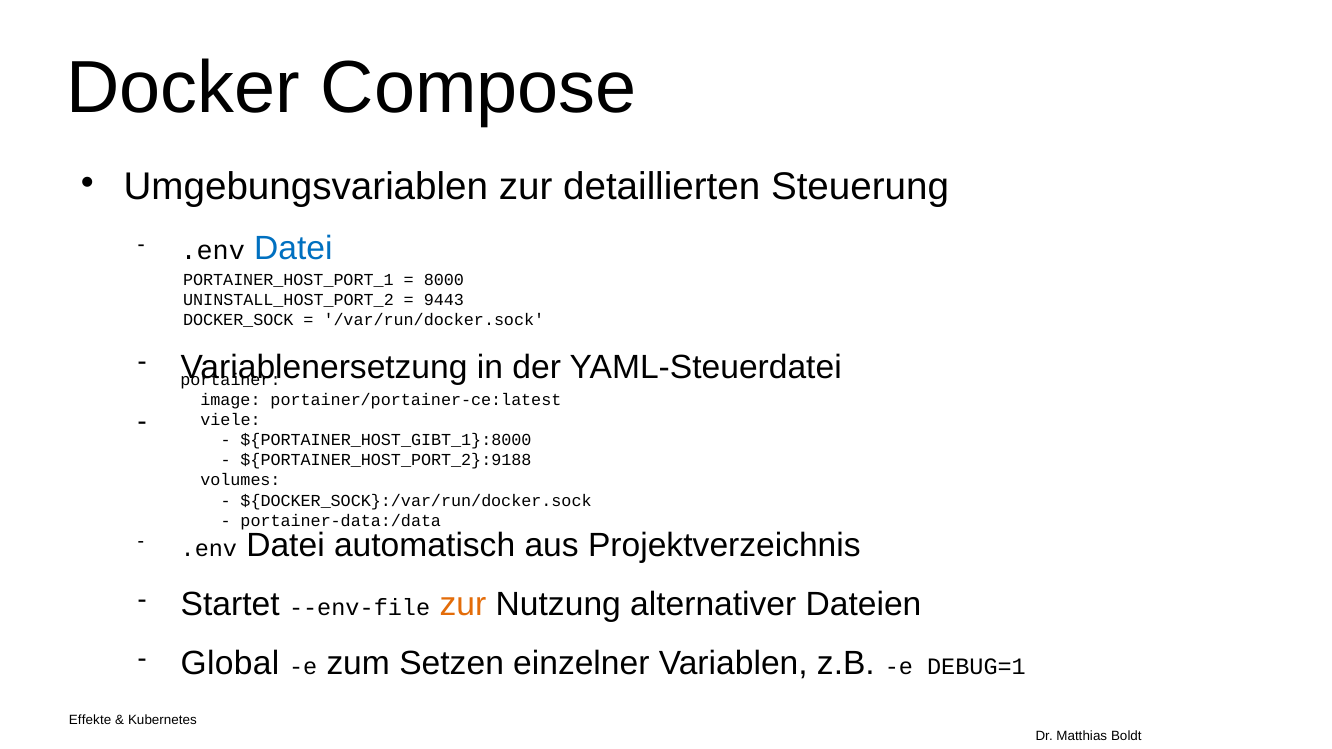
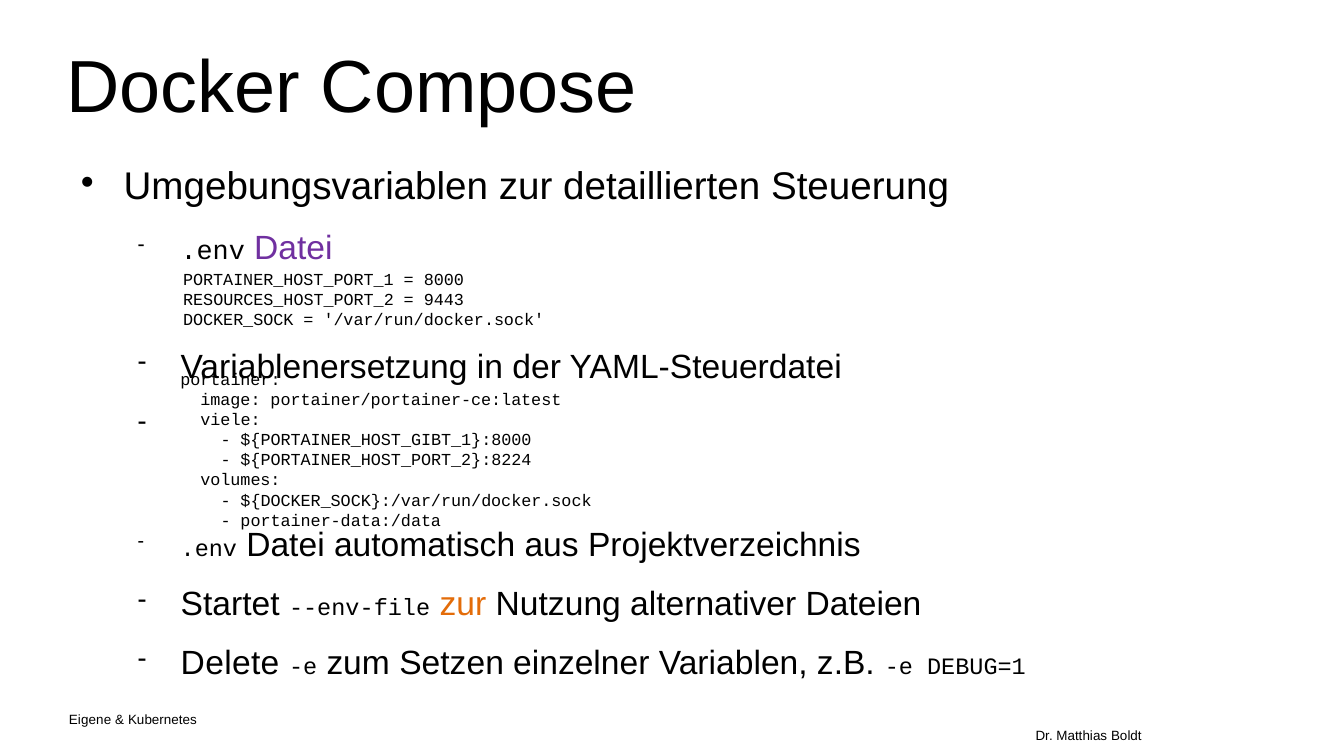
Datei colour: blue -> purple (293, 249)
UNINSTALL_HOST_PORT_2: UNINSTALL_HOST_PORT_2 -> RESOURCES_HOST_PORT_2 (289, 300)
${PORTAINER_HOST_PORT_2}:9188: ${PORTAINER_HOST_PORT_2}:9188 -> ${PORTAINER_HOST_PORT_2}:8224 (386, 460)
Global: Global -> Delete (230, 664)
Effekte: Effekte -> Eigene (90, 720)
